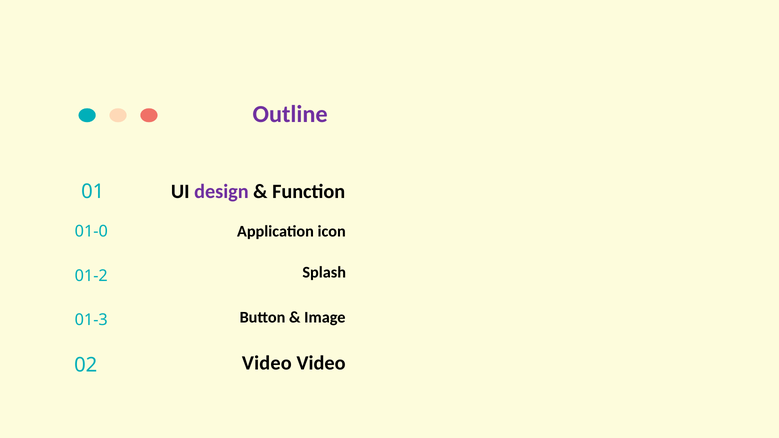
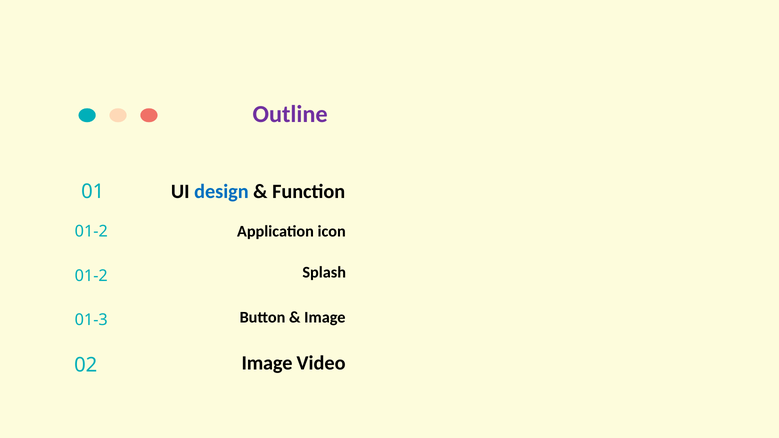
design colour: purple -> blue (221, 191)
01-0: 01-0 -> 01-2 (91, 232)
Video: Video -> Image (267, 363)
